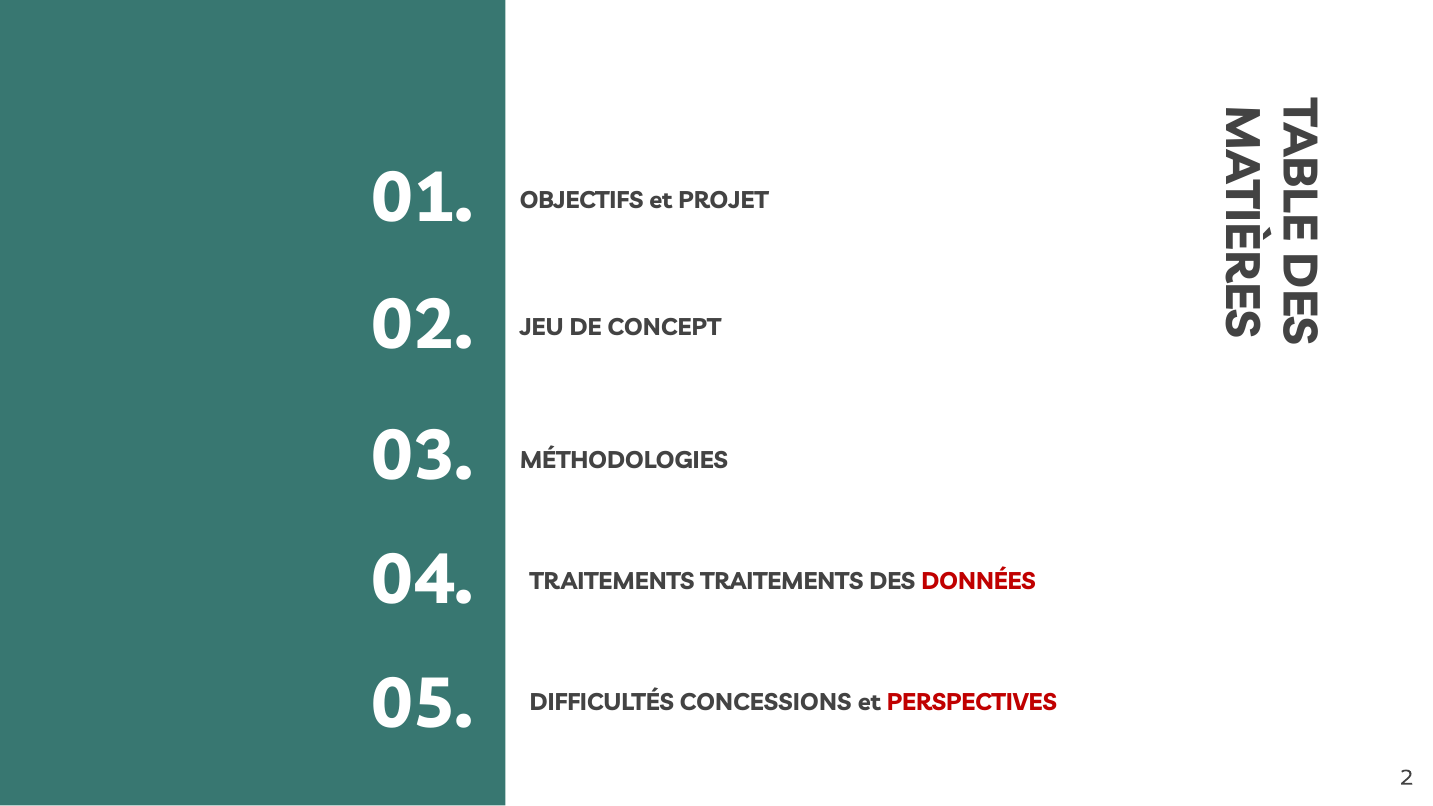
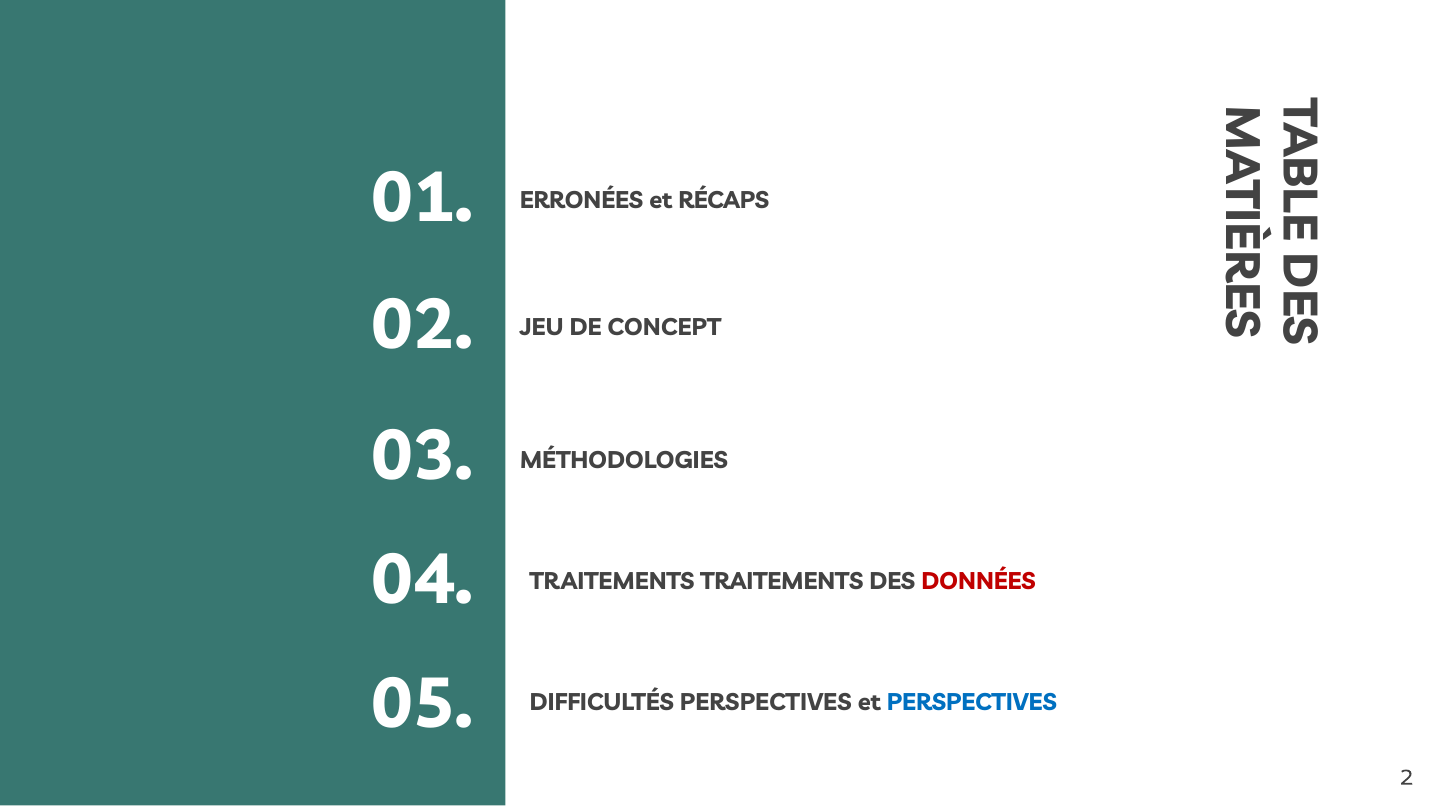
OBJECTIFS: OBJECTIFS -> ERRONÉES (582, 200)
PROJET: PROJET -> RÉCAPS (724, 200)
DIFFICULTÉS CONCESSIONS: CONCESSIONS -> PERSPECTIVES (766, 703)
PERSPECTIVES colour: red -> blue (972, 703)
